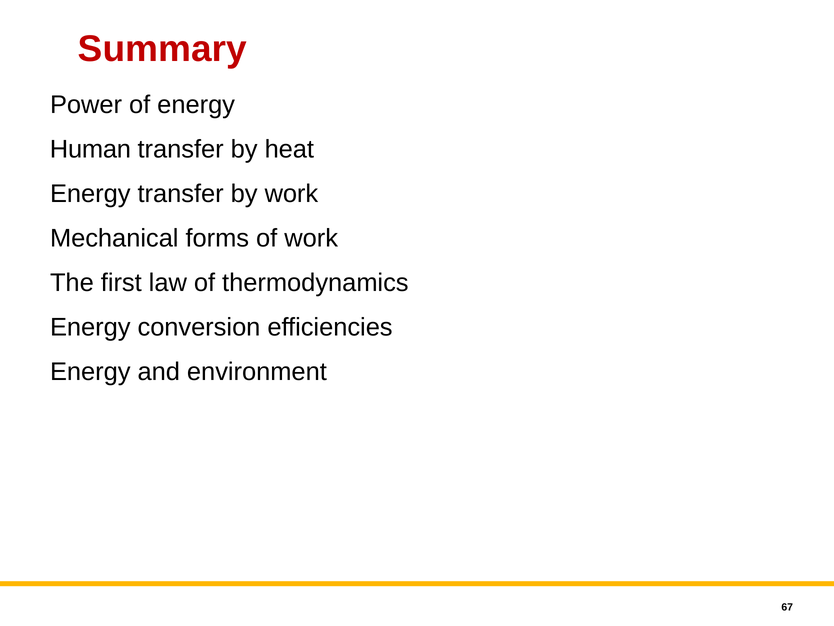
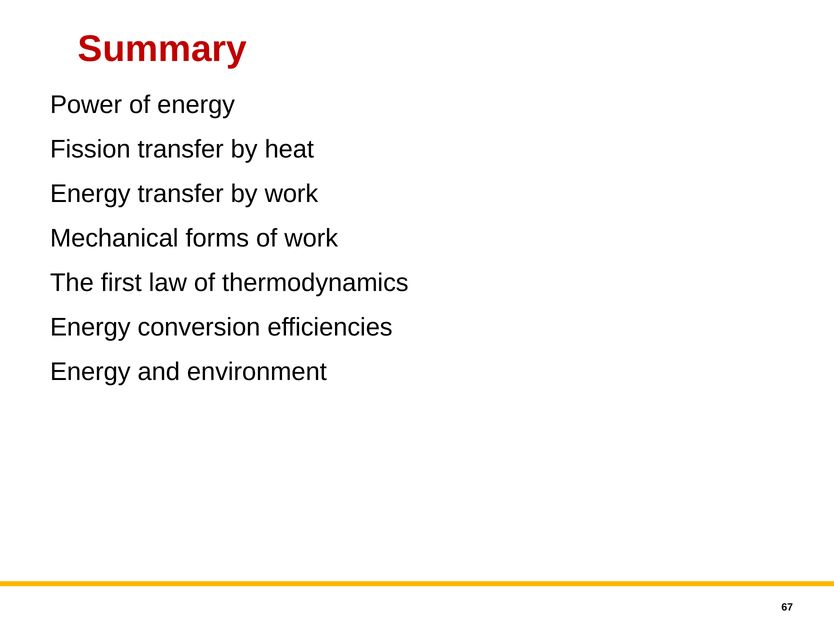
Human: Human -> Fission (90, 149)
